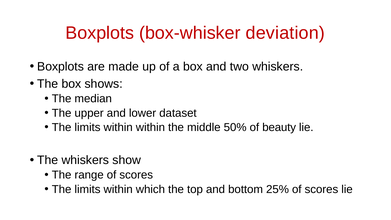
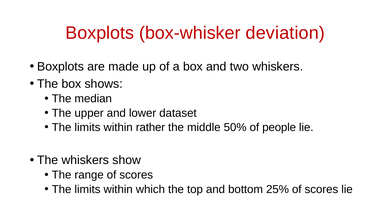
within within: within -> rather (150, 127)
beauty: beauty -> people (279, 127)
